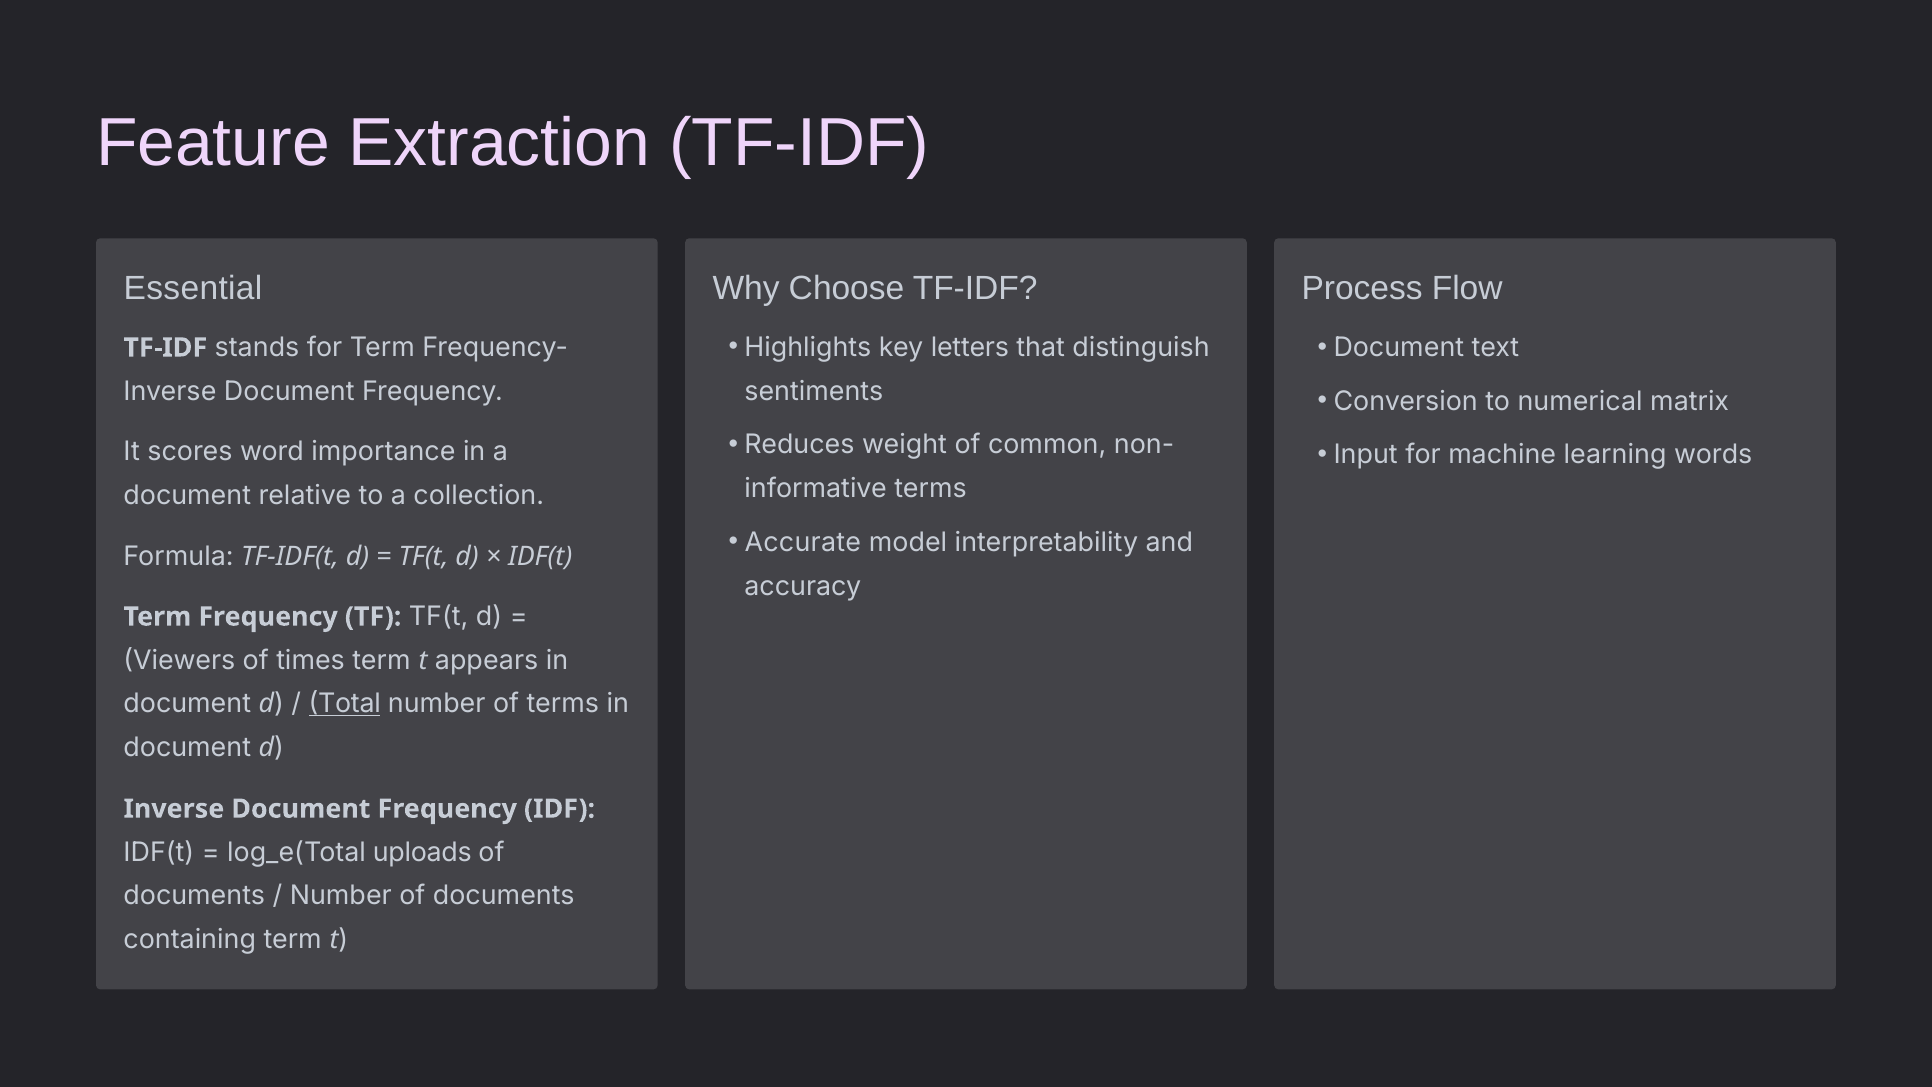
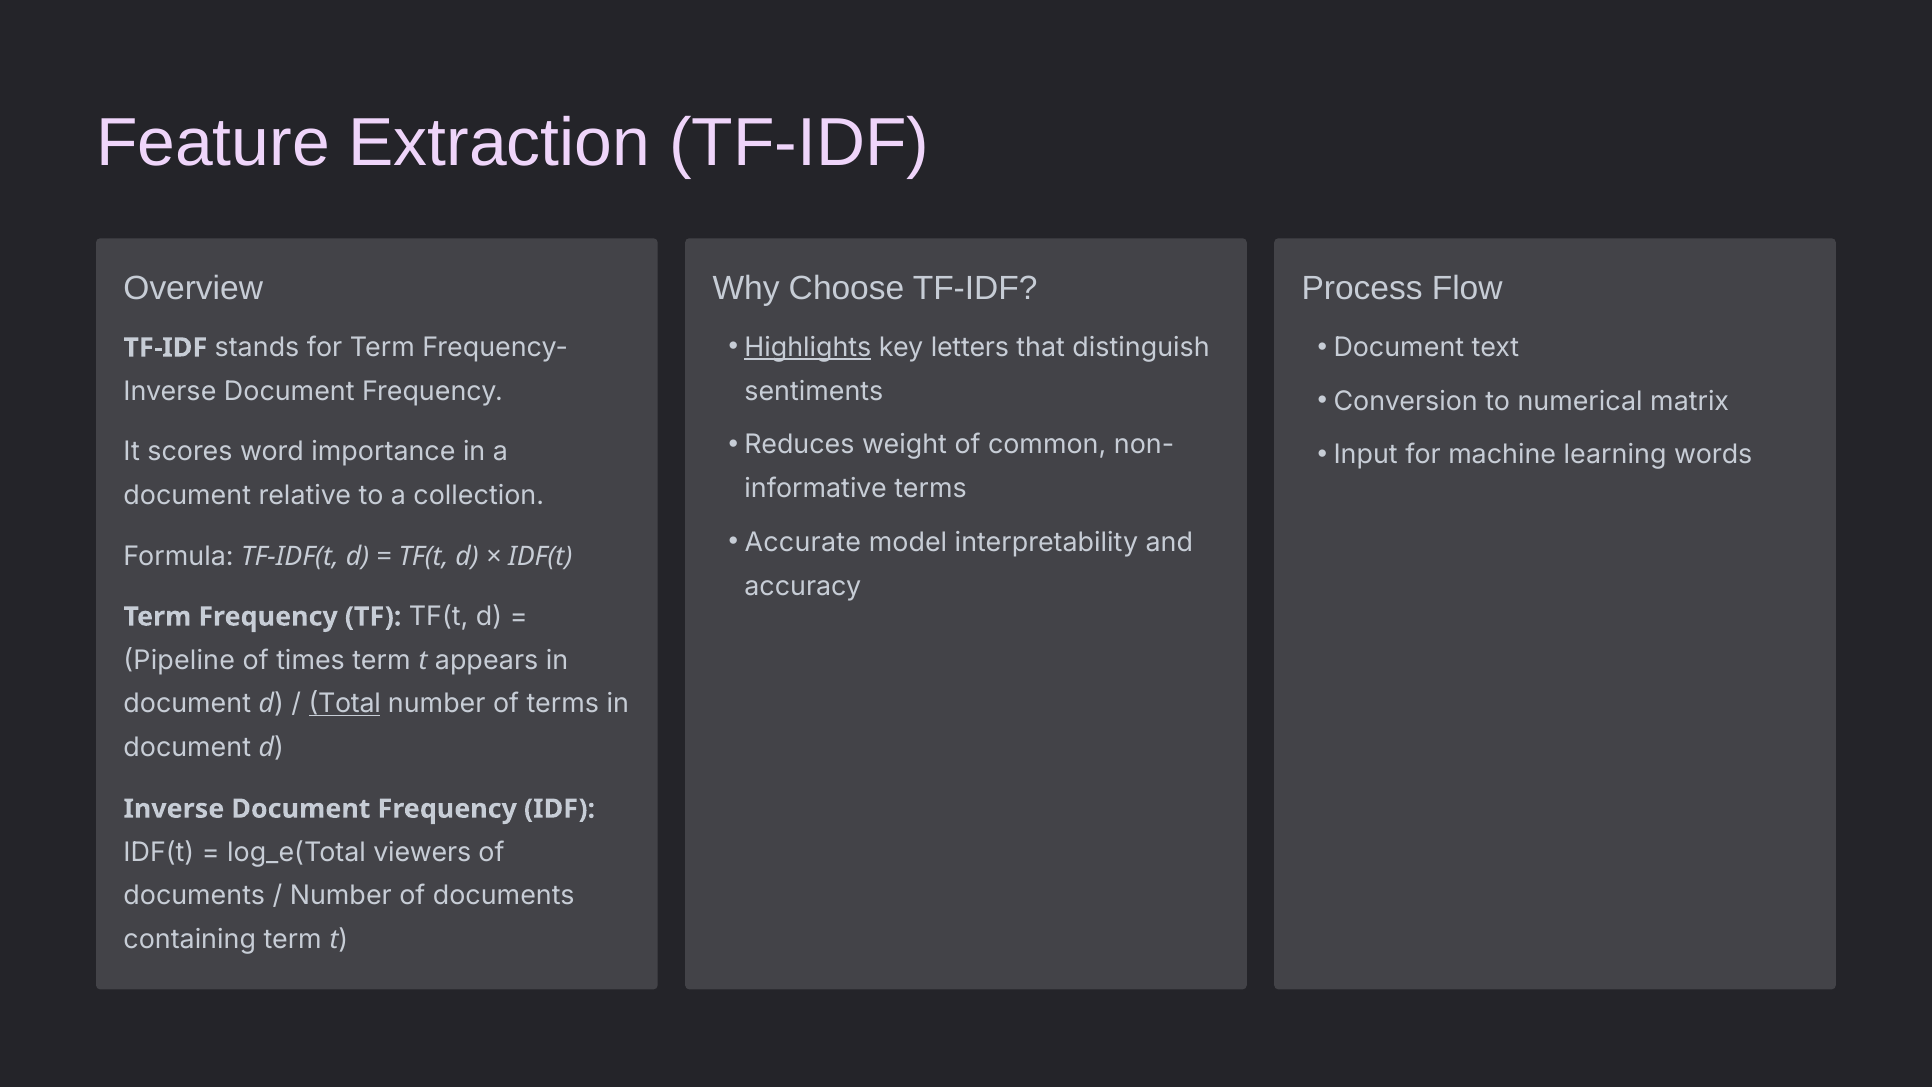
Essential: Essential -> Overview (193, 288)
Highlights underline: none -> present (808, 348)
Viewers: Viewers -> Pipeline (179, 660)
uploads: uploads -> viewers (422, 852)
